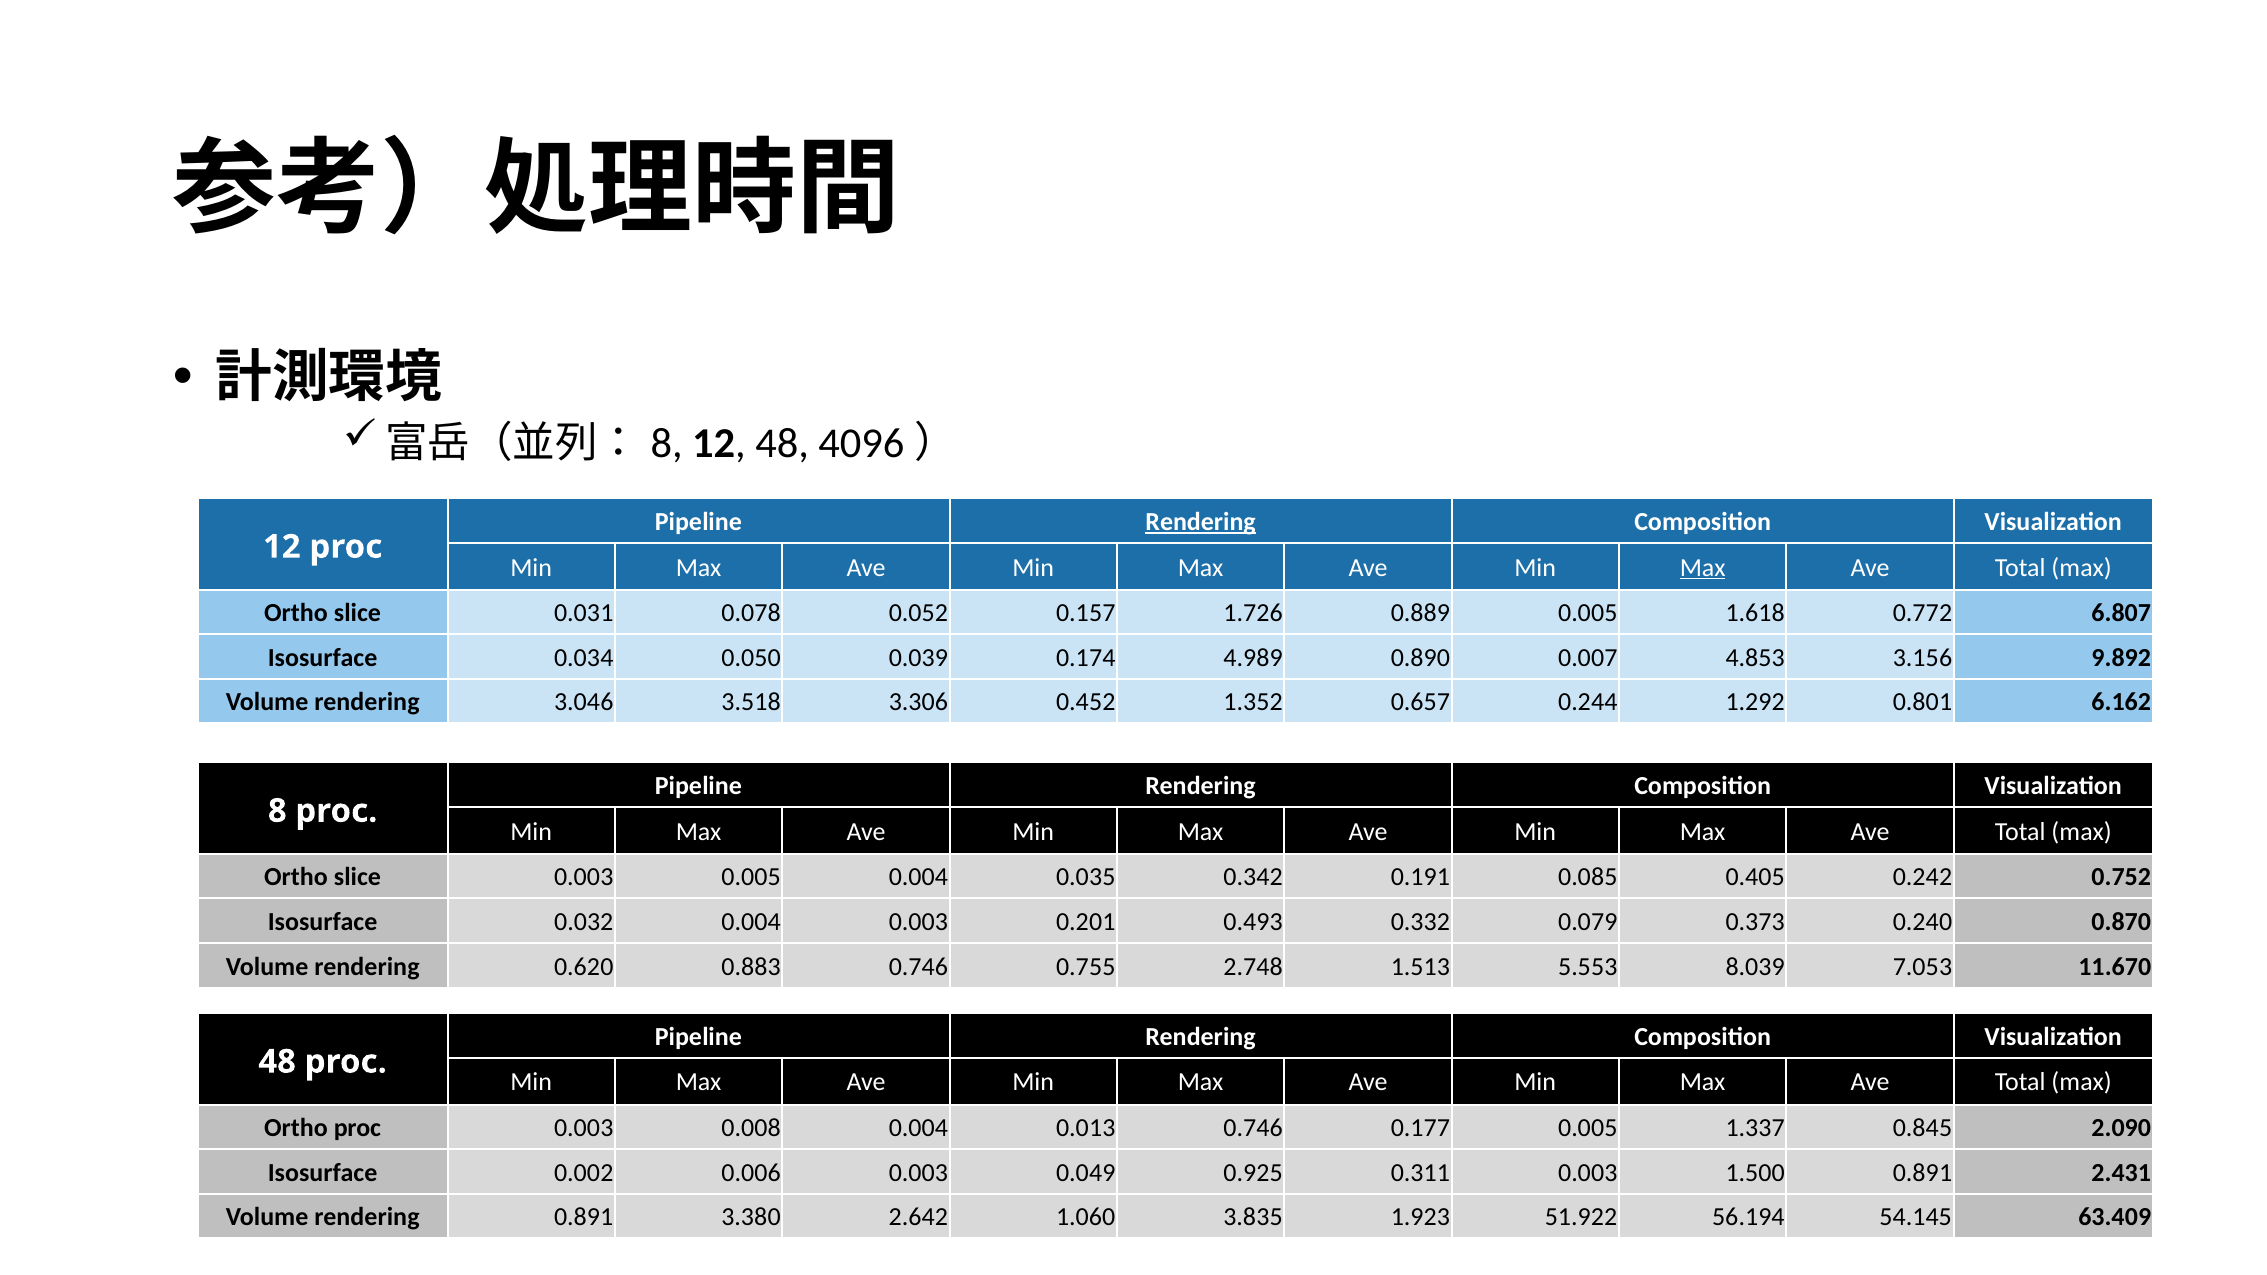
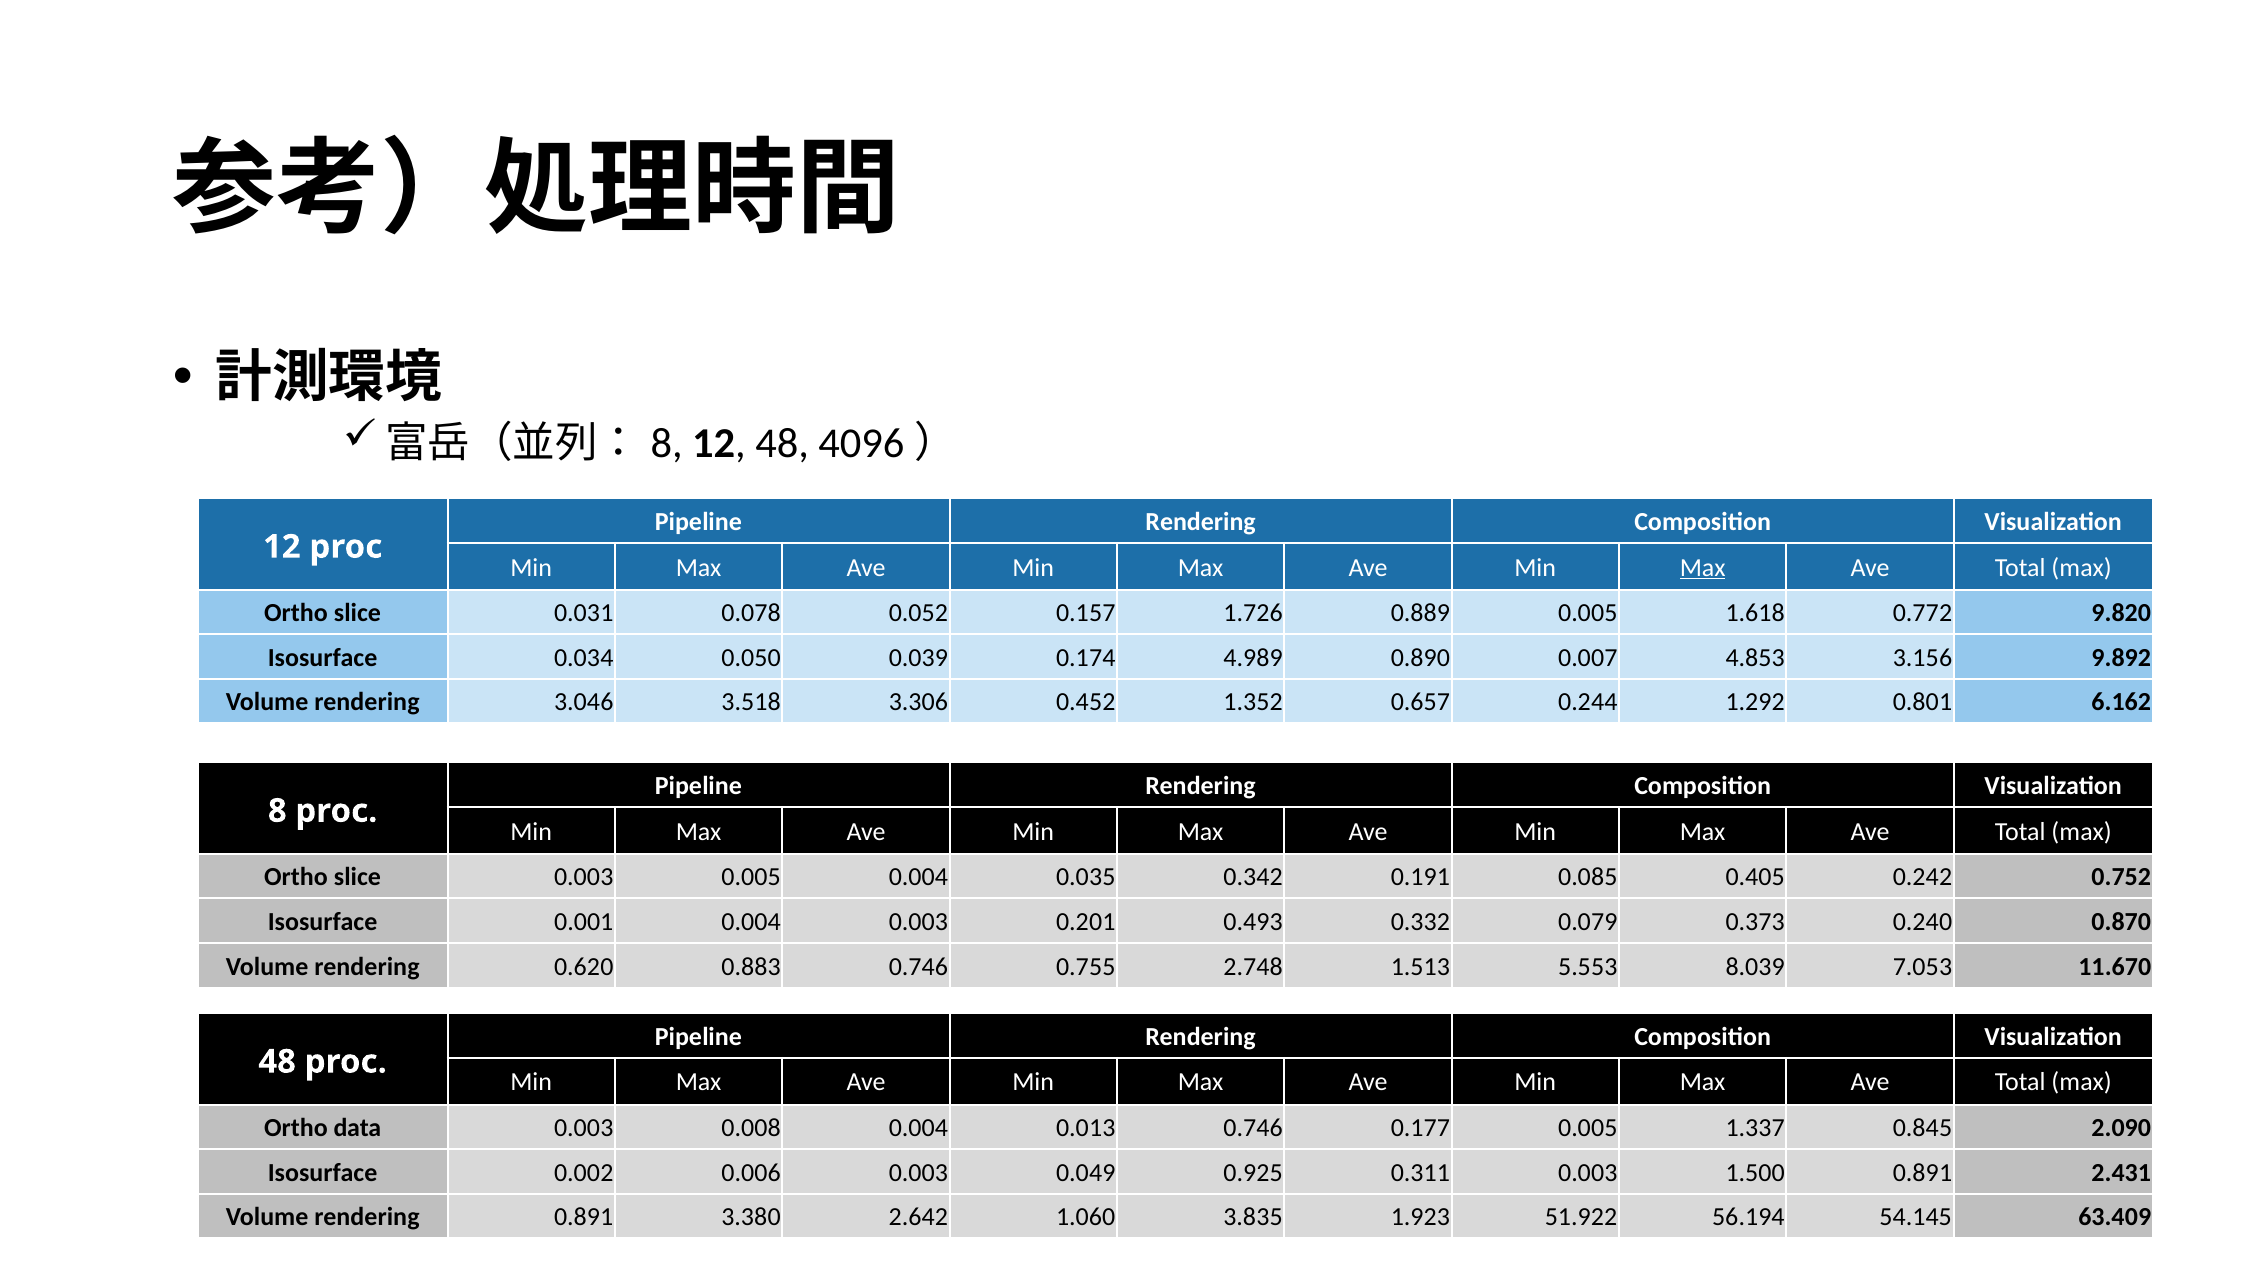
Rendering underline: present -> none (1201, 522)
6.807: 6.807 -> 9.820 (2121, 613)
0.032: 0.032 -> 0.001 (584, 922)
Ortho proc: proc -> data (357, 1128)
